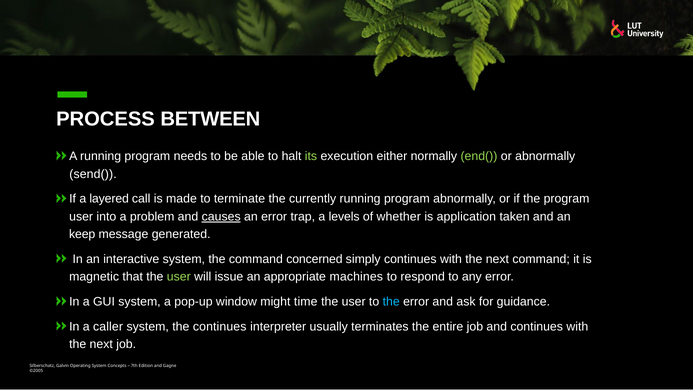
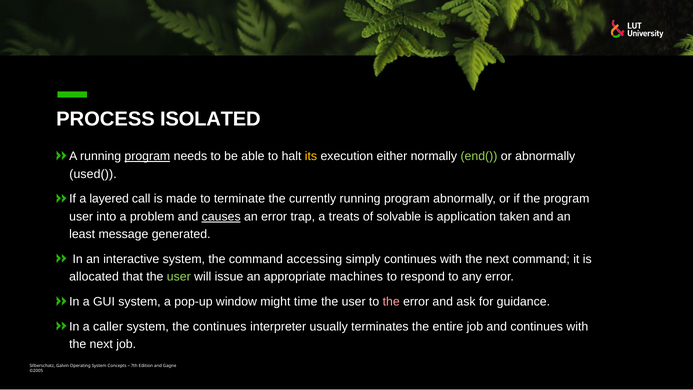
BETWEEN: BETWEEN -> ISOLATED (210, 119)
program underline: none -> present (147, 156)
its colour: light green -> yellow (311, 156)
send(: send( -> used( (93, 174)
levels: levels -> treats (344, 217)
whether: whether -> solvable (399, 217)
keep: keep -> least (82, 234)
concerned: concerned -> accessing (314, 259)
magnetic: magnetic -> allocated (94, 277)
the colour: light blue -> pink (391, 302)
